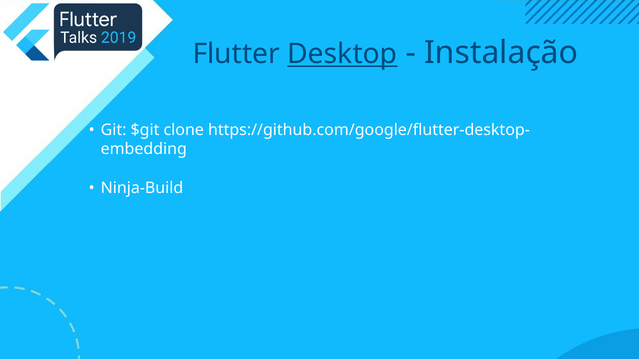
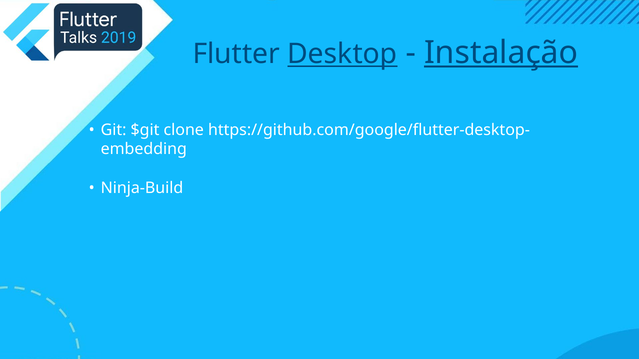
Instalação underline: none -> present (501, 53)
